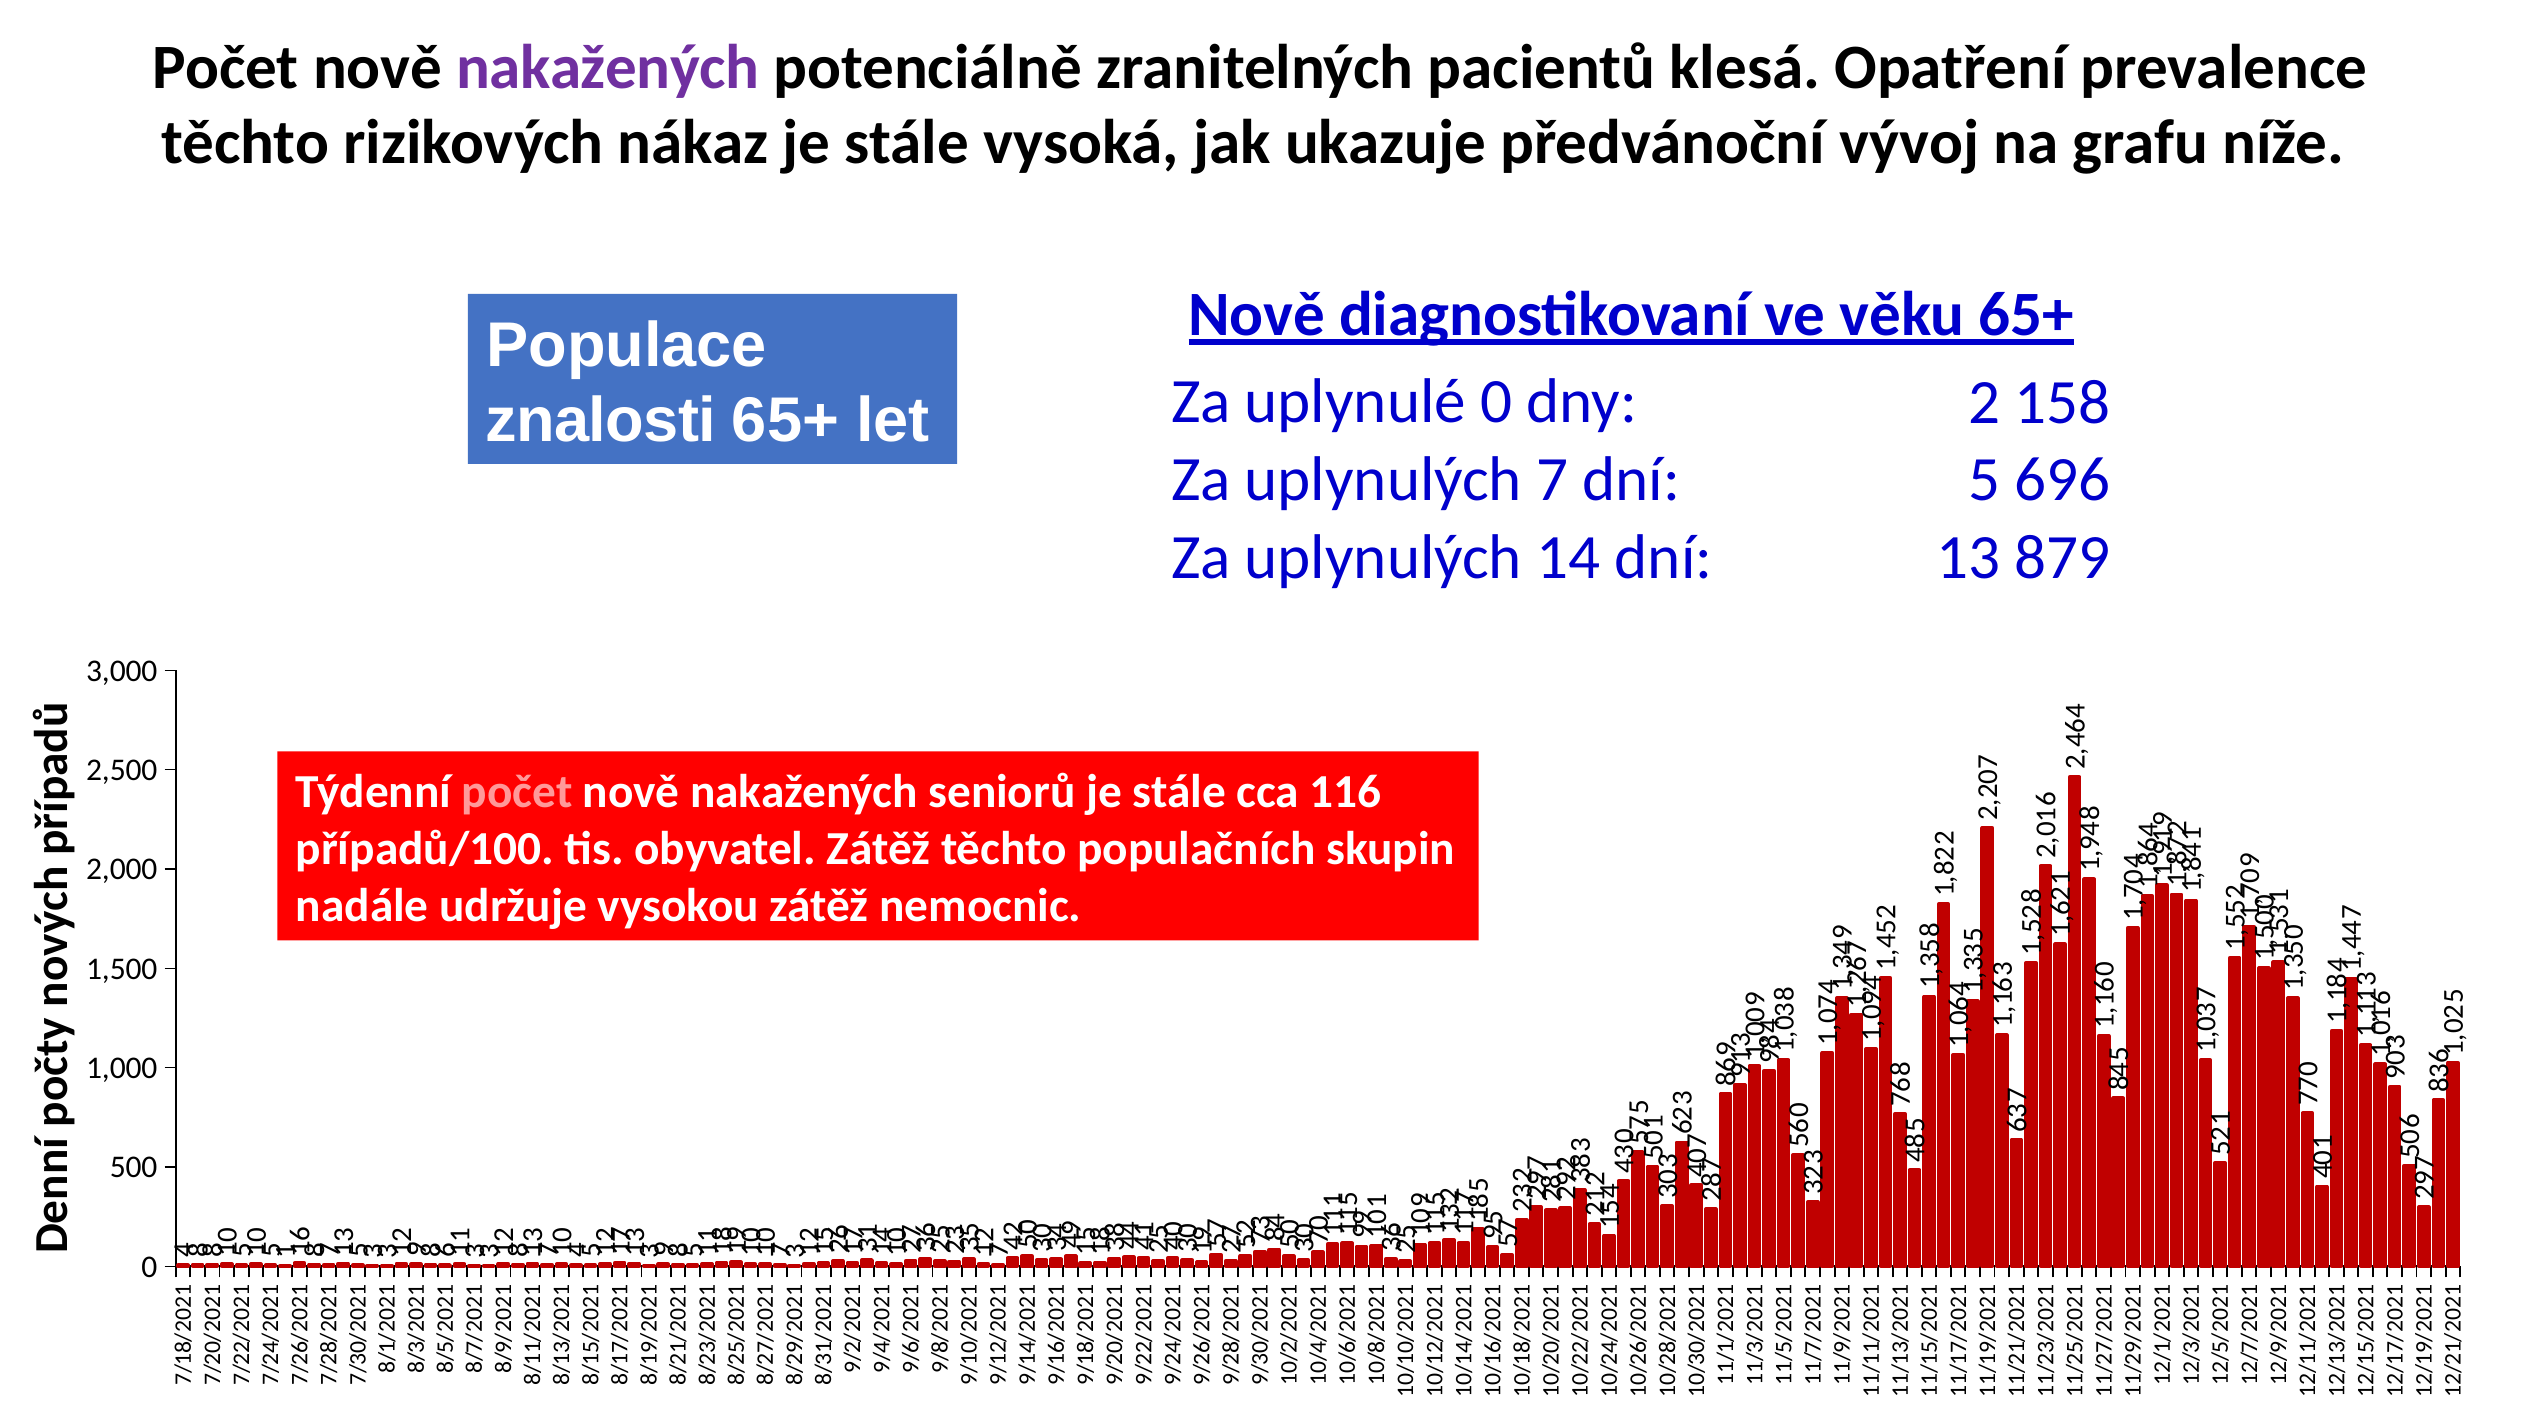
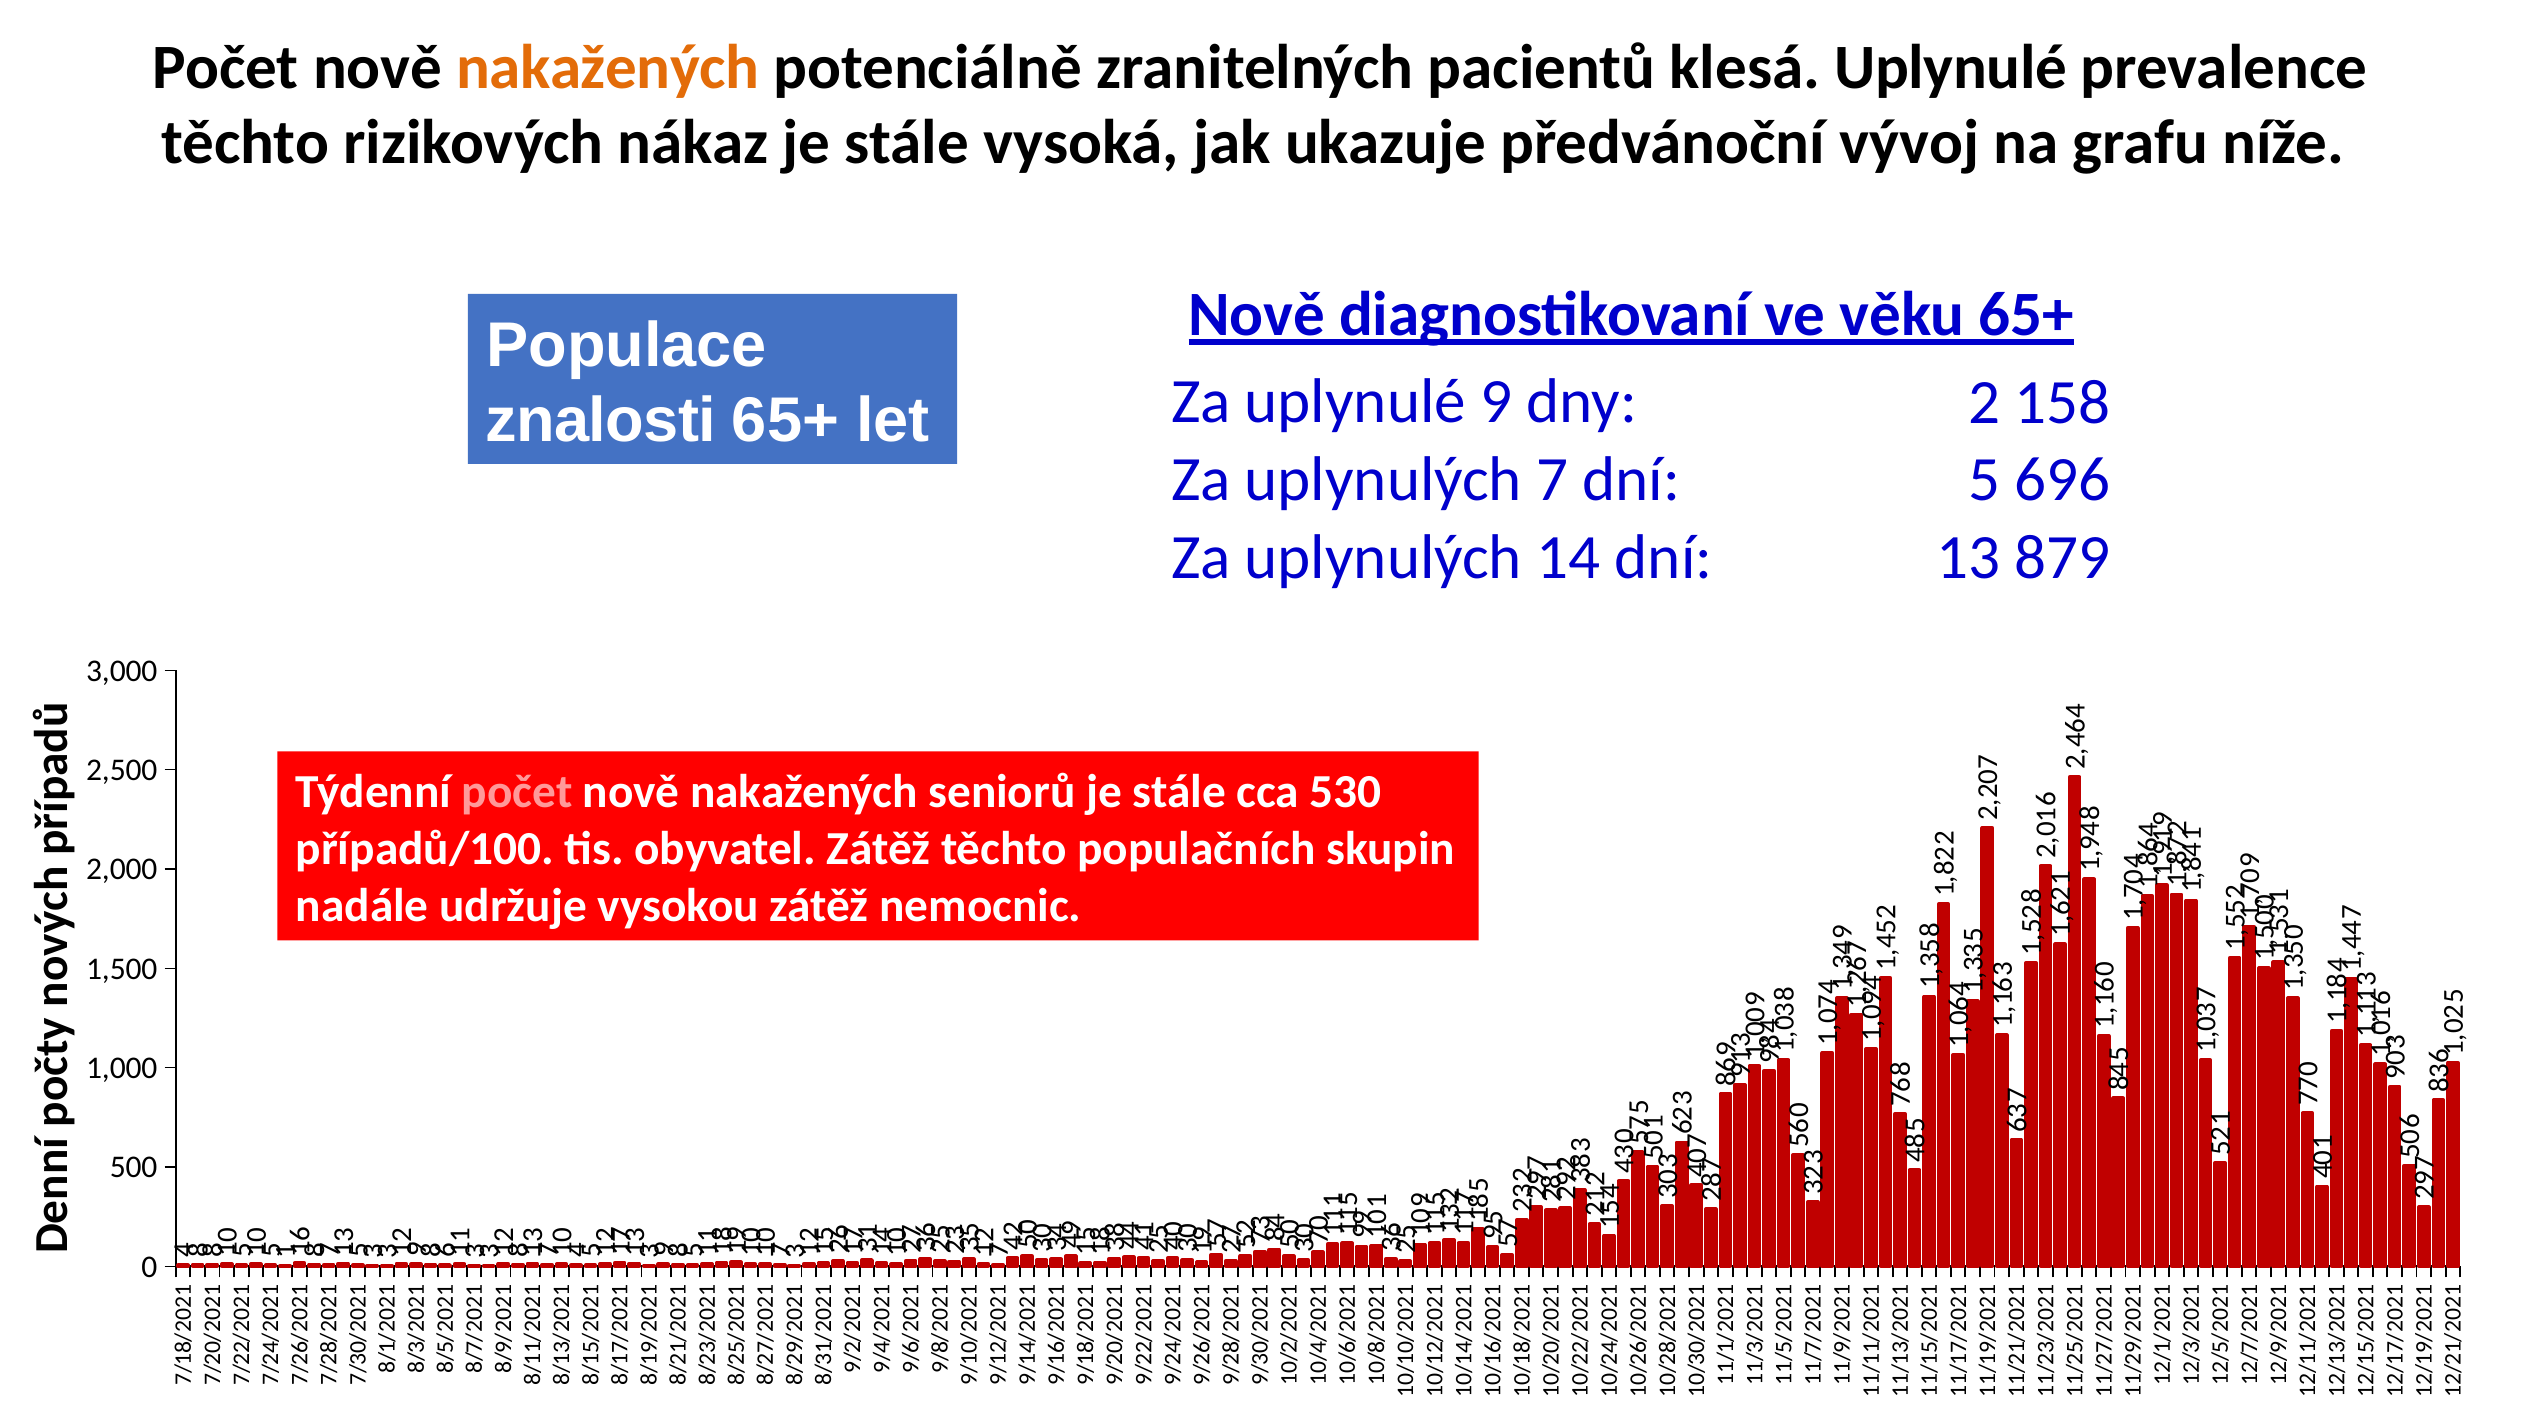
nakažených colour: purple -> orange (608, 67)
klesá Opatření: Opatření -> Uplynulé (1951, 67)
uplynulé 0: 0 -> 9 (1496, 402)
116: 116 -> 530 (1346, 792)
